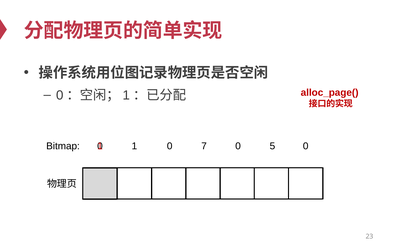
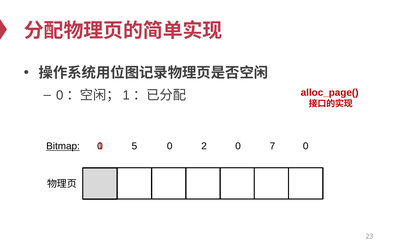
Bitmap underline: none -> present (63, 146)
1: 1 -> 5 (134, 146)
7: 7 -> 2 (204, 146)
5: 5 -> 7 (272, 146)
